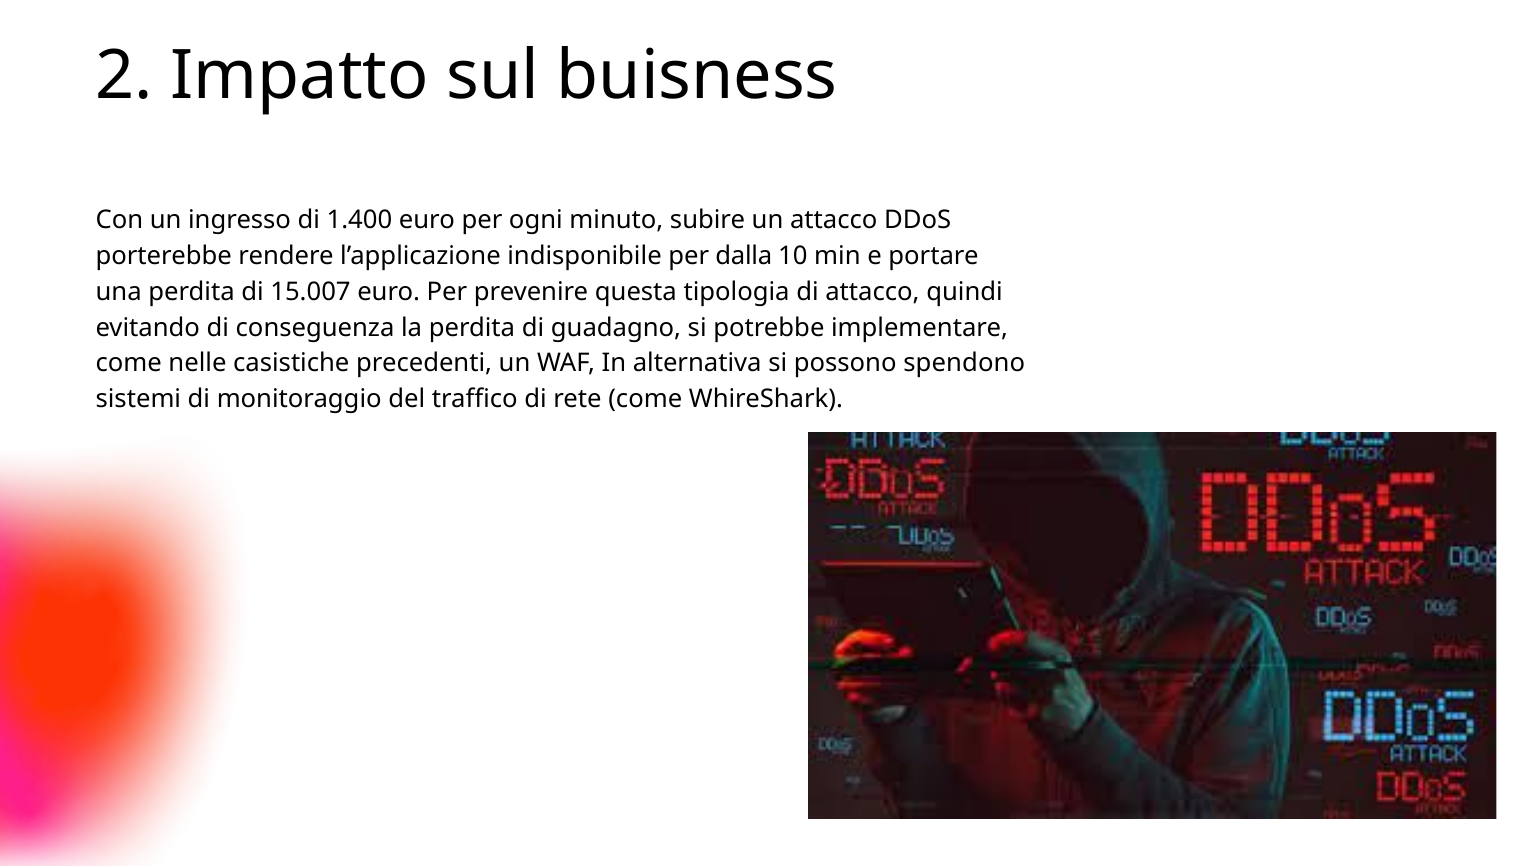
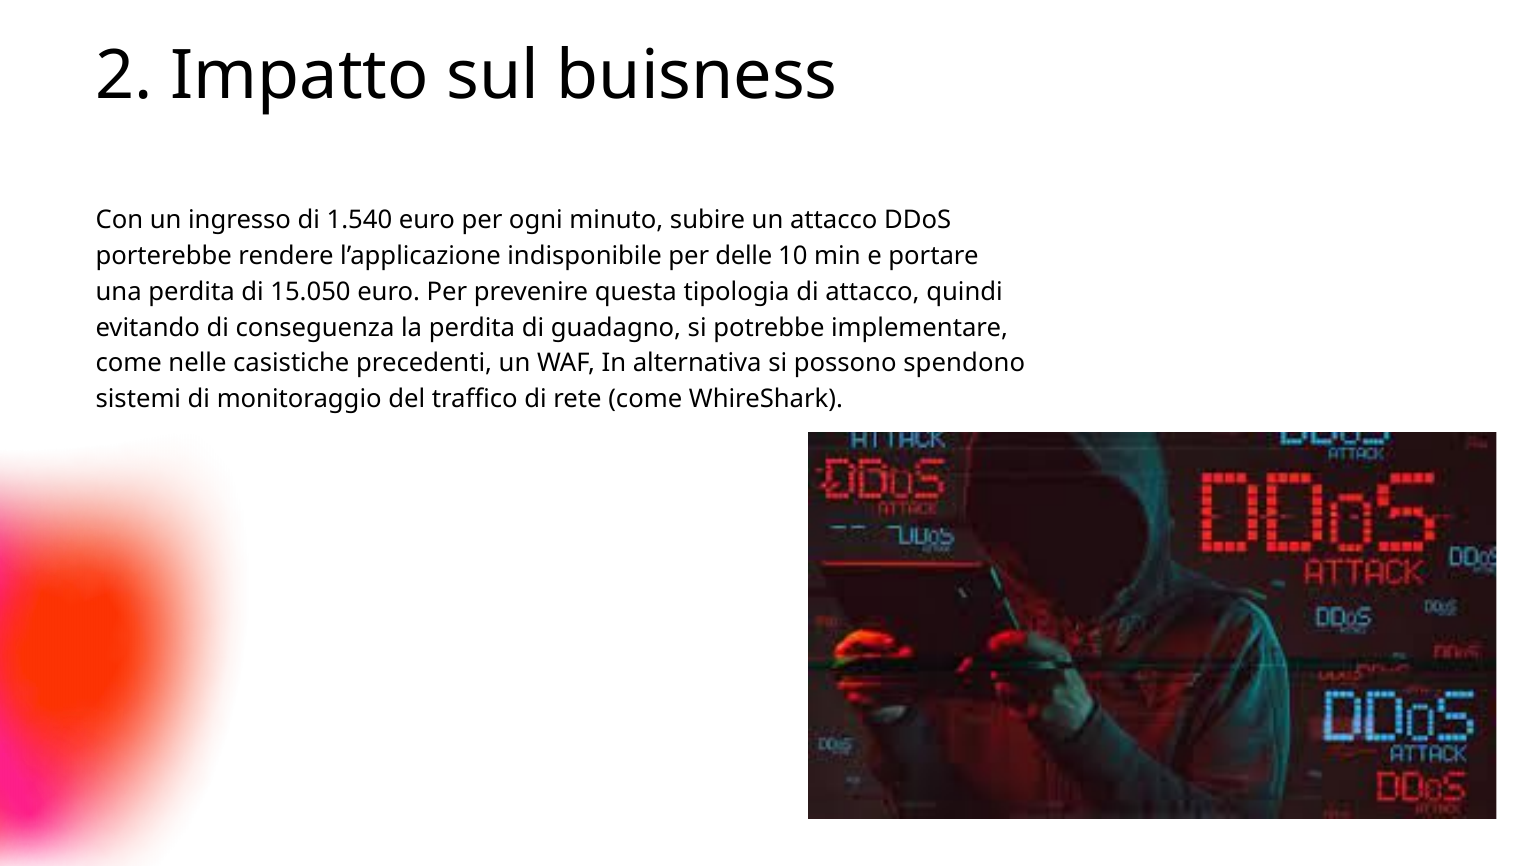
1.400: 1.400 -> 1.540 (359, 220)
dalla: dalla -> delle (744, 256)
15.007: 15.007 -> 15.050 (310, 292)
